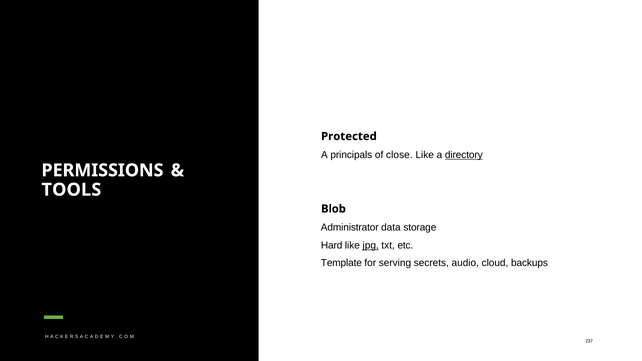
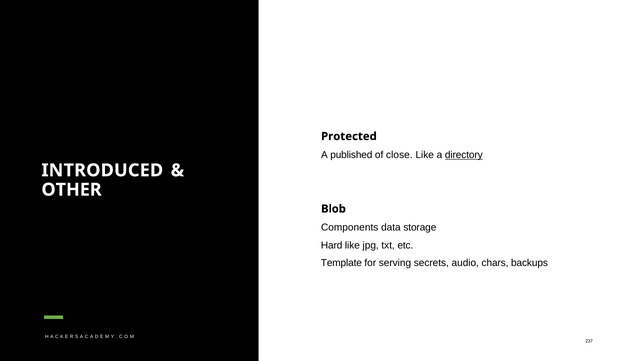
principals: principals -> published (351, 155)
PERMISSIONS: PERMISSIONS -> INTRODUCED (102, 170)
TOOLS: TOOLS -> OTHER (72, 190)
Administrator: Administrator -> Components (350, 228)
jpg underline: present -> none (371, 245)
cloud: cloud -> chars (495, 263)
